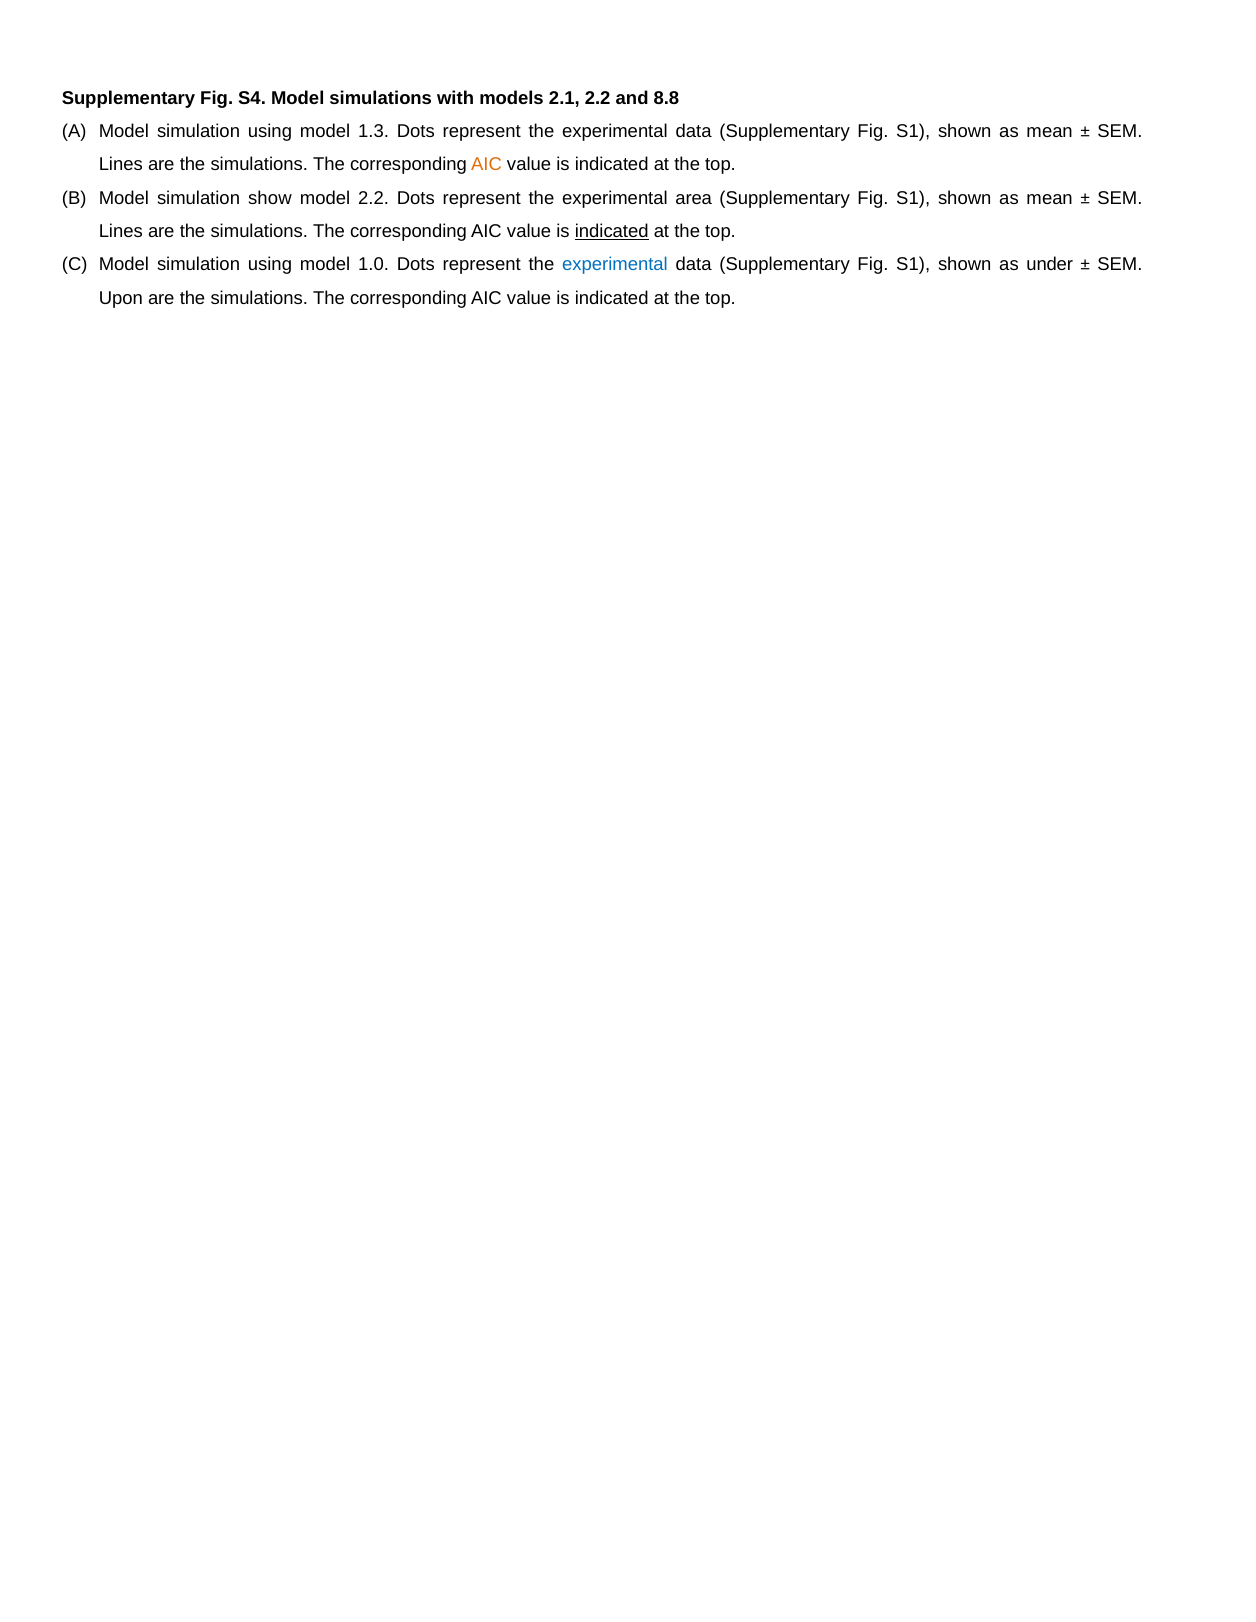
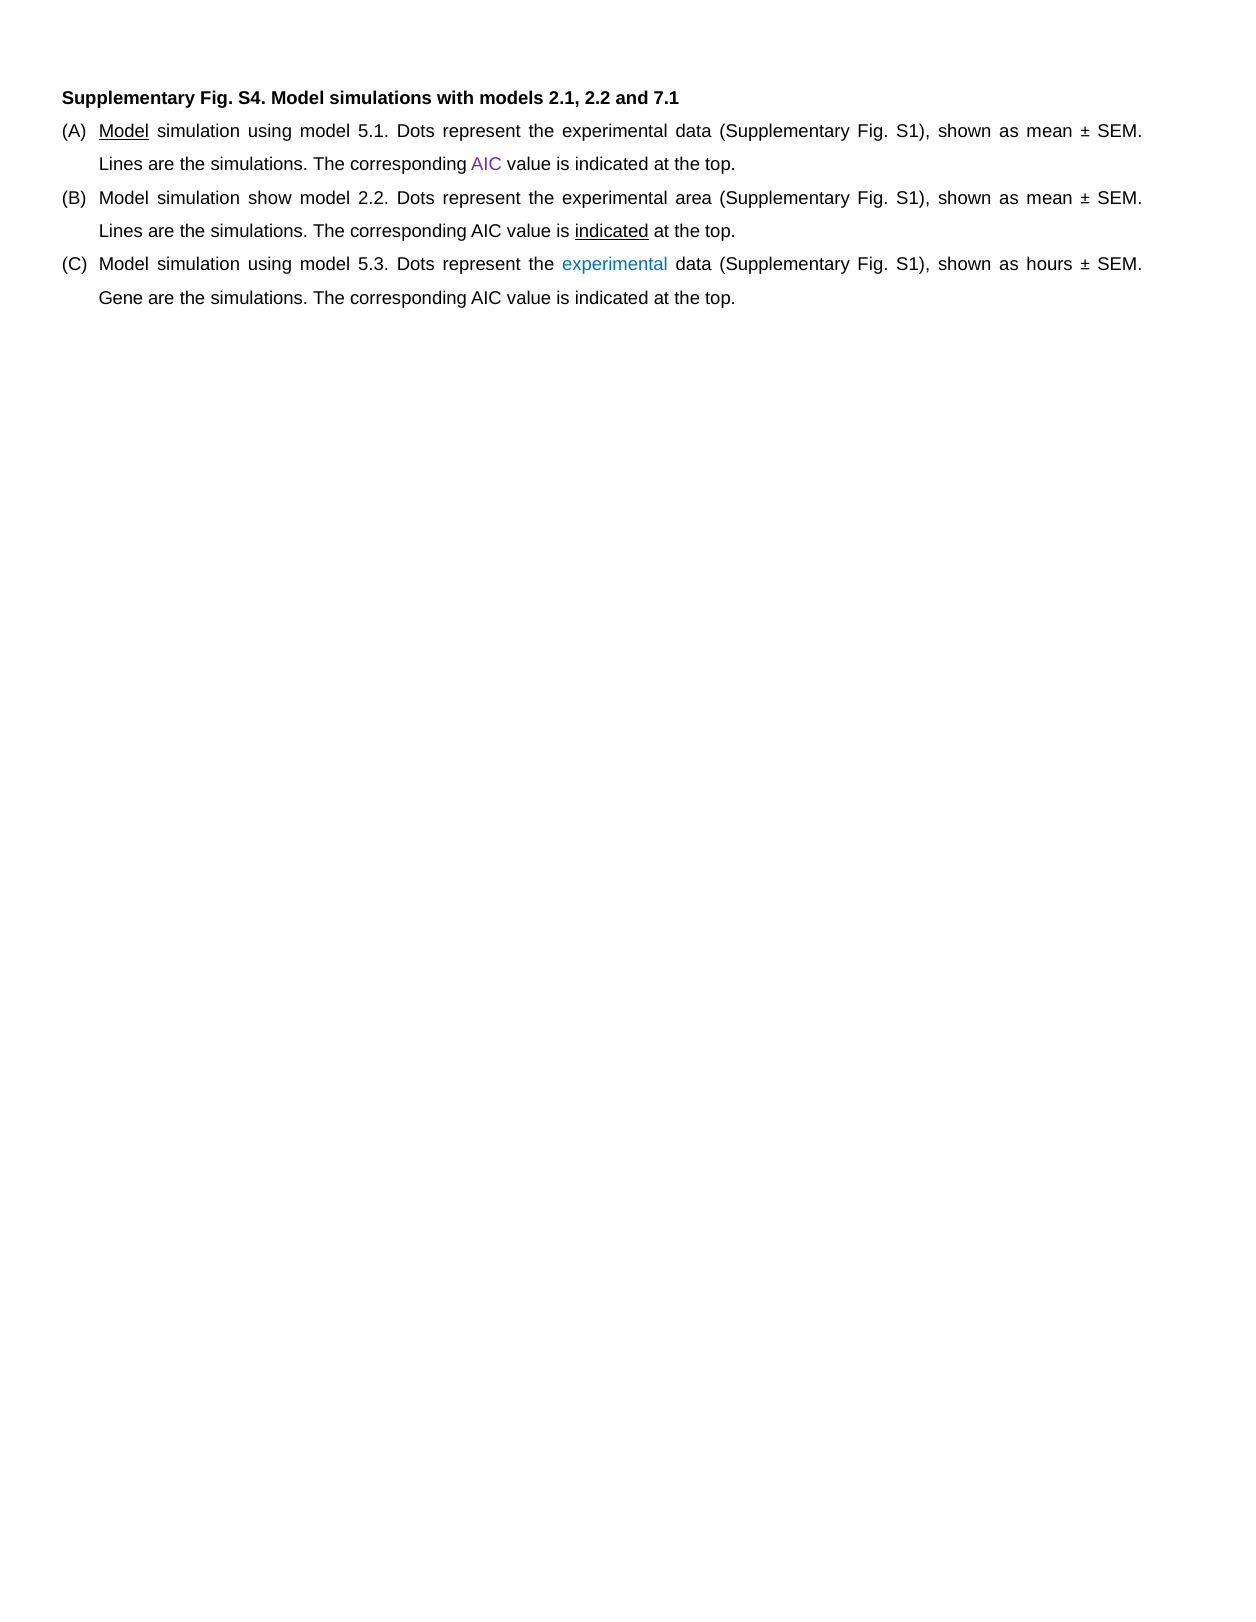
8.8: 8.8 -> 7.1 (666, 98)
Model underline: none -> present (124, 132)
1.3: 1.3 -> 5.1 (374, 132)
AIC colour: orange -> purple (487, 165)
1.0: 1.0 -> 5.3 (374, 265)
under: under -> hours (1050, 265)
Upon: Upon -> Gene (121, 298)
